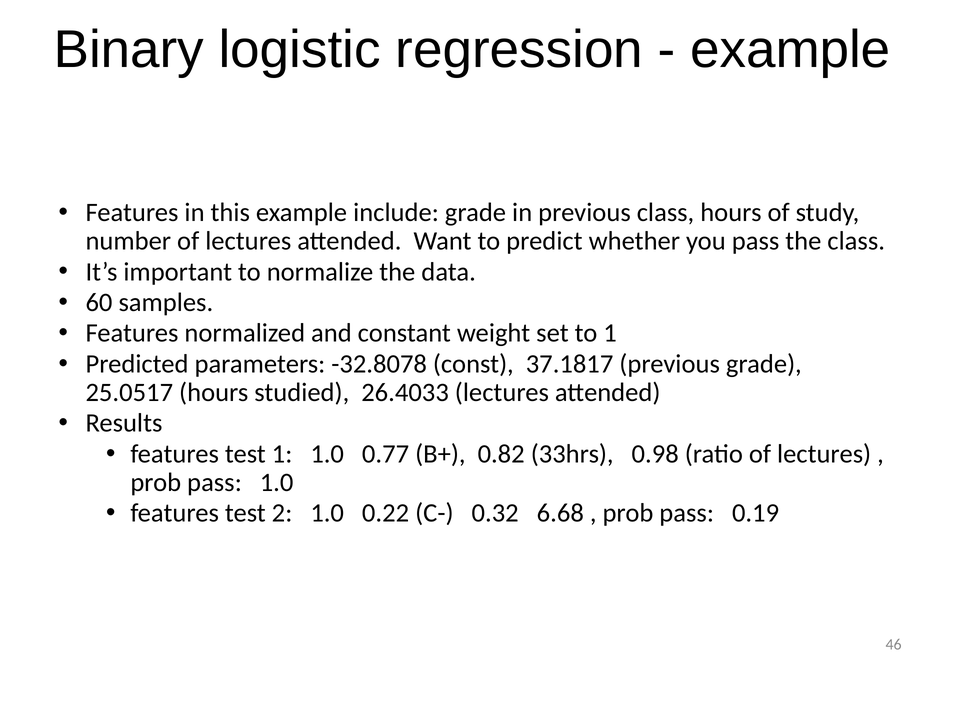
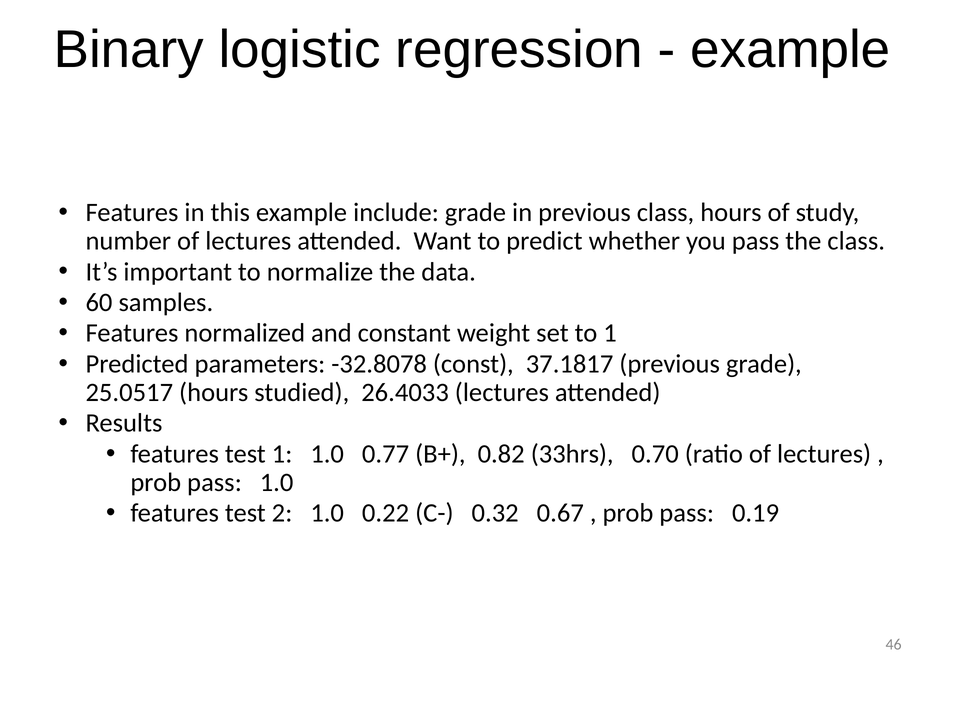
0.98: 0.98 -> 0.70 (655, 454)
6.68: 6.68 -> 0.67 (560, 513)
